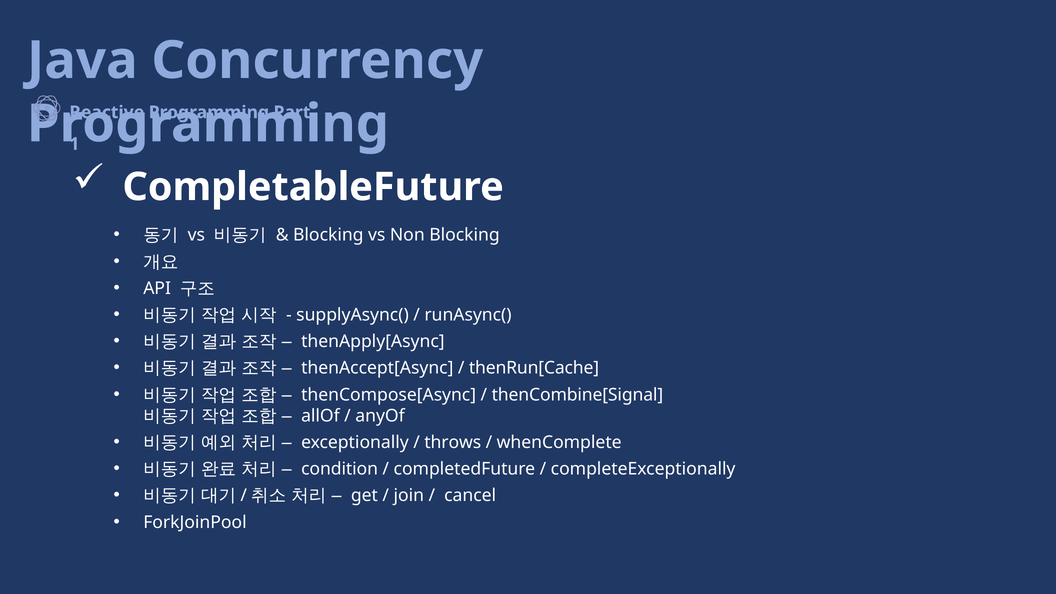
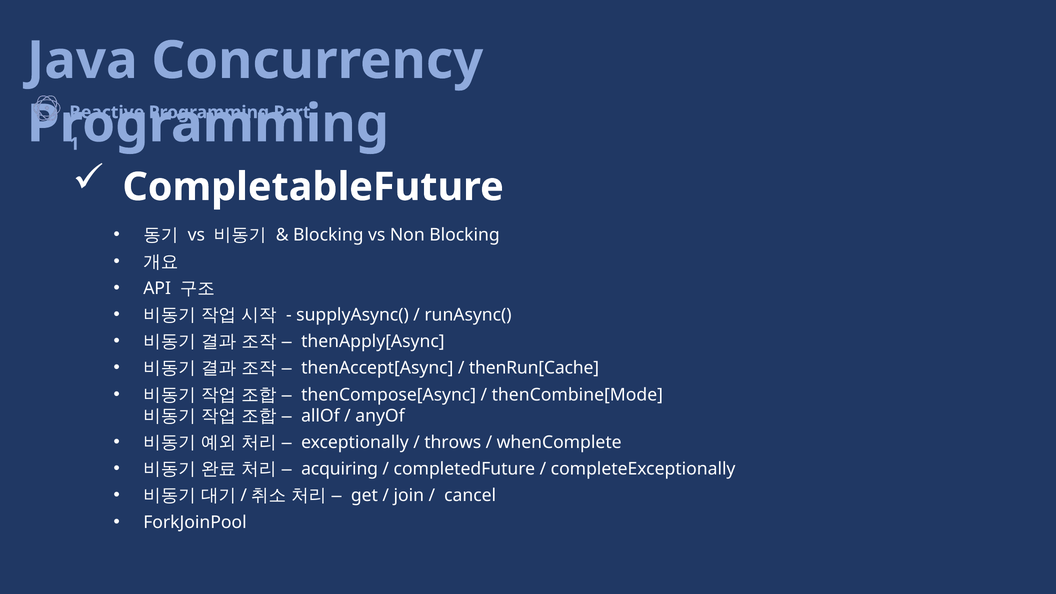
thenCombine[Signal: thenCombine[Signal -> thenCombine[Mode (577, 395)
condition: condition -> acquiring (340, 469)
